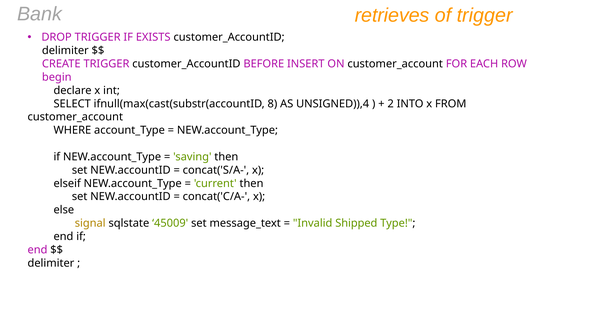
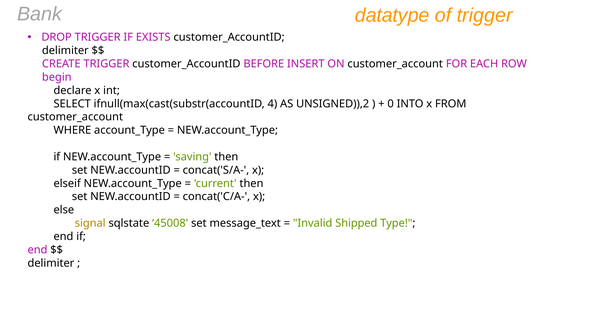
retrieves: retrieves -> datatype (392, 15)
8: 8 -> 4 (272, 104)
UNSIGNED)),4: UNSIGNED)),4 -> UNSIGNED)),2 (333, 104)
2: 2 -> 0 (391, 104)
45009: 45009 -> 45008 (170, 223)
